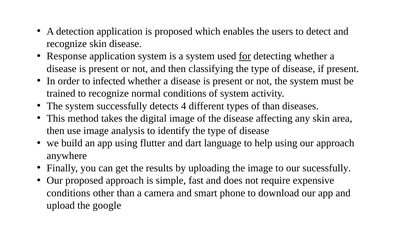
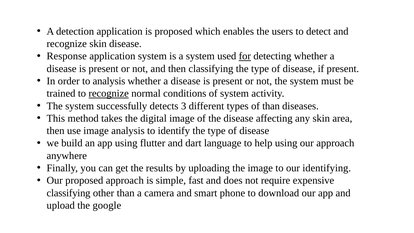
to infected: infected -> analysis (109, 81)
recognize underline: none -> present (109, 93)
4: 4 -> 3 (184, 106)
sucessfully: sucessfully -> identifying (327, 168)
conditions: conditions -> classifying (69, 193)
